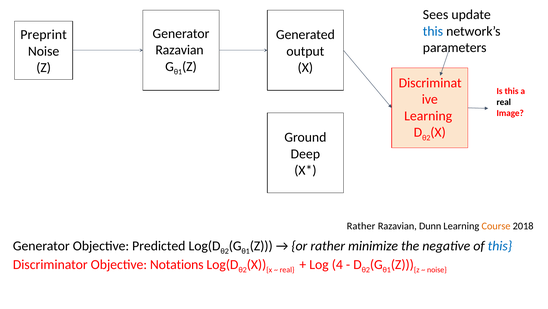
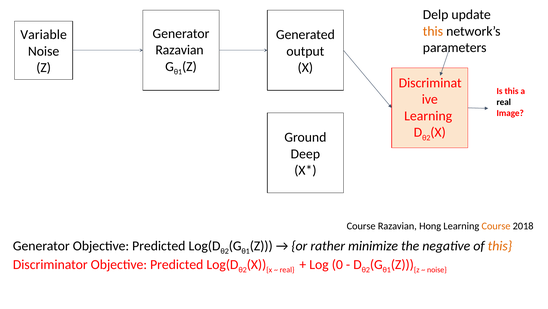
Sees: Sees -> Delp (436, 15)
this colour: blue -> orange (433, 31)
Preprint: Preprint -> Variable (44, 35)
Rather: Rather -> Course (361, 226)
Dunn: Dunn -> Hong (430, 226)
this colour: blue -> orange (500, 245)
Discriminator Objective Notations: Notations -> Predicted (177, 264)
4: 4 -> 0 (337, 264)
